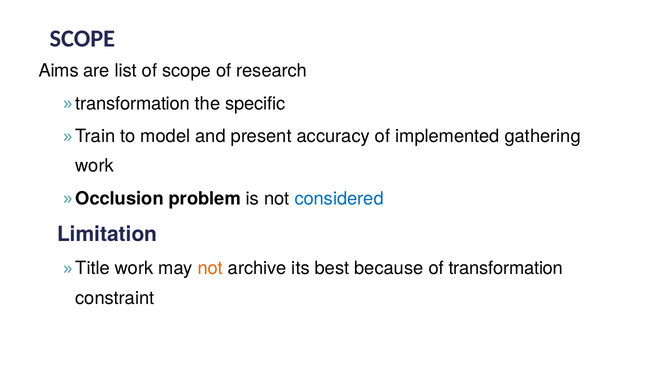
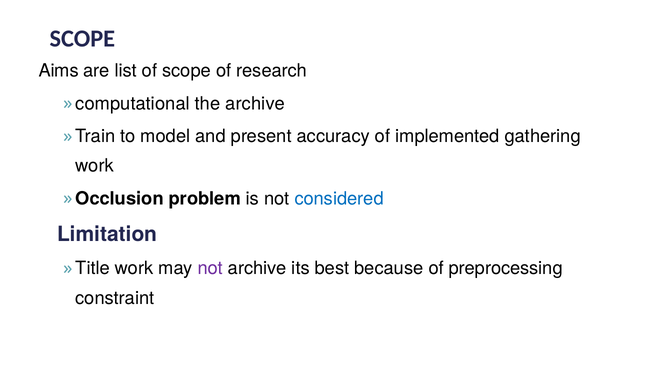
transformation: transformation -> computational (133, 103)
the specific: specific -> archive (255, 103)
not colour: orange -> purple (210, 268)
of transformation: transformation -> preprocessing (506, 268)
